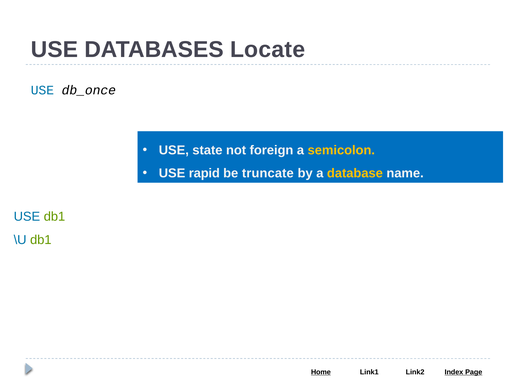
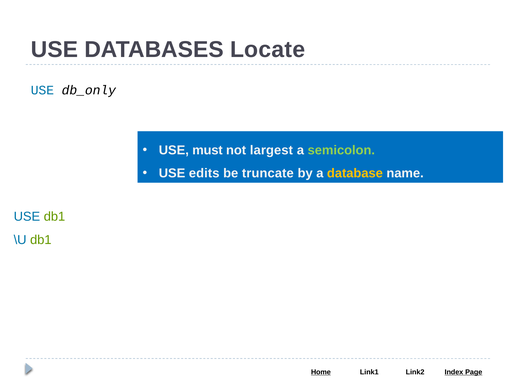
db_once: db_once -> db_only (89, 90)
state: state -> must (207, 150)
foreign: foreign -> largest (271, 150)
semicolon colour: yellow -> light green (341, 150)
rapid: rapid -> edits (204, 173)
